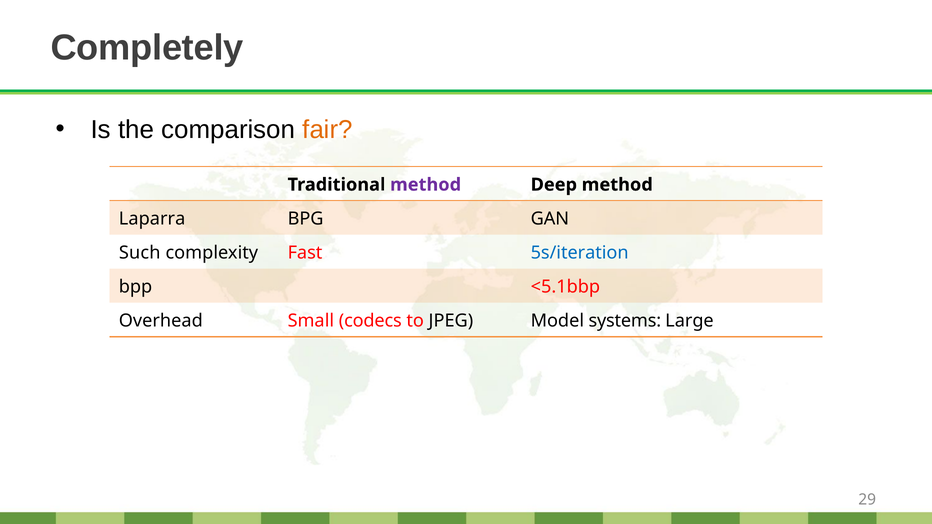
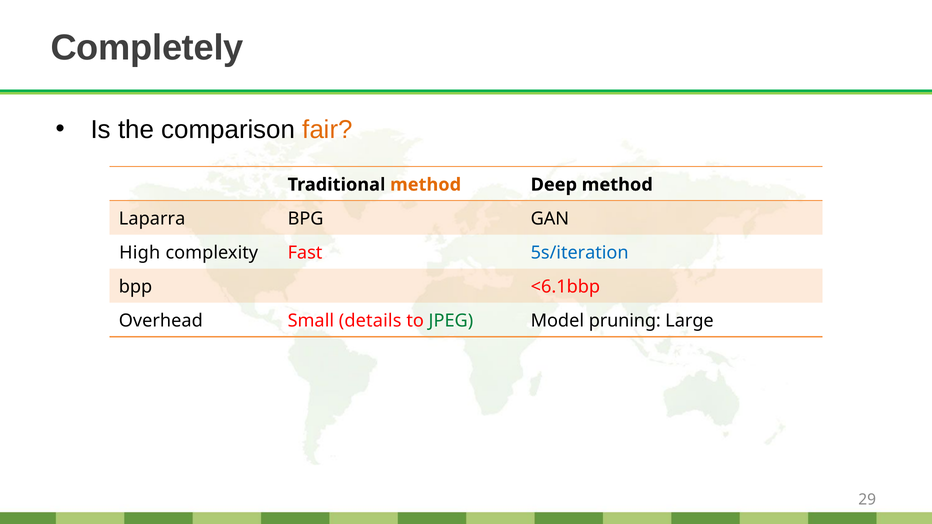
method colour: purple -> orange (426, 185)
Such: Such -> High (140, 253)
<5.1bbp: <5.1bbp -> <6.1bbp (565, 287)
codecs: codecs -> details (370, 321)
JPEG colour: black -> green (451, 321)
systems: systems -> pruning (625, 321)
